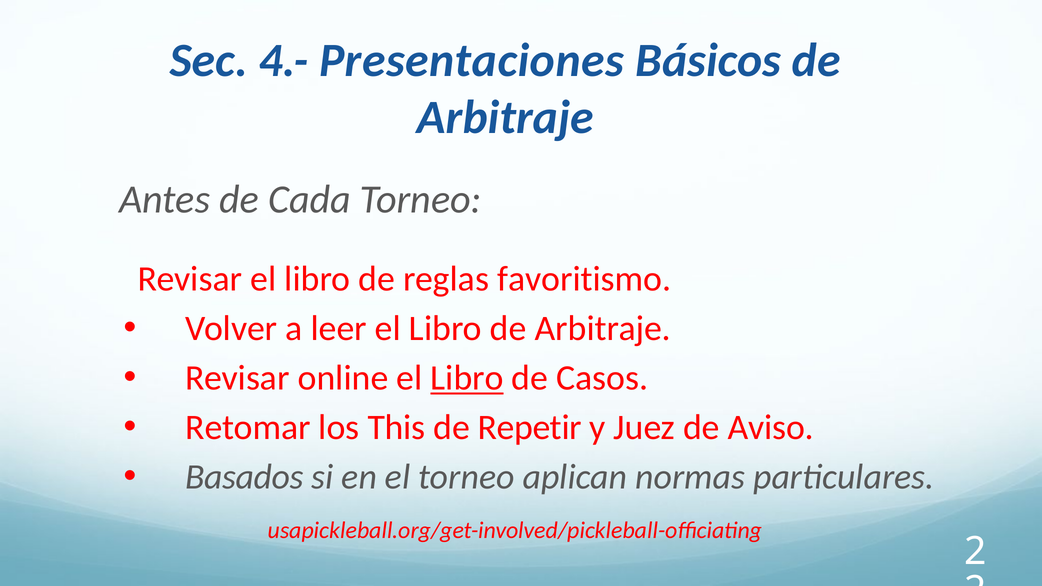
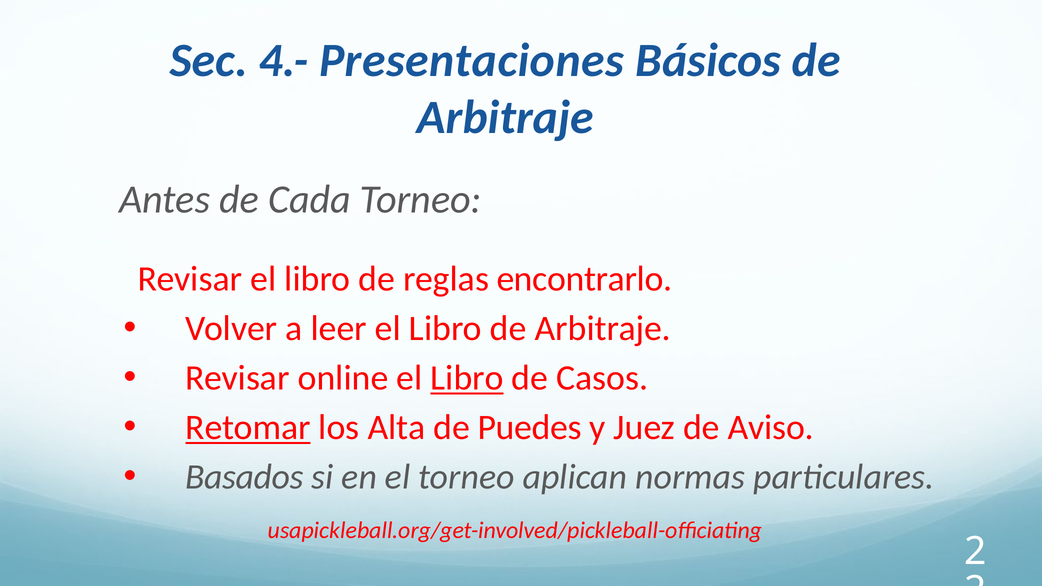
favoritismo: favoritismo -> encontrarlo (584, 279)
Retomar underline: none -> present (248, 428)
This: This -> Alta (396, 428)
Repetir: Repetir -> Puedes (530, 428)
